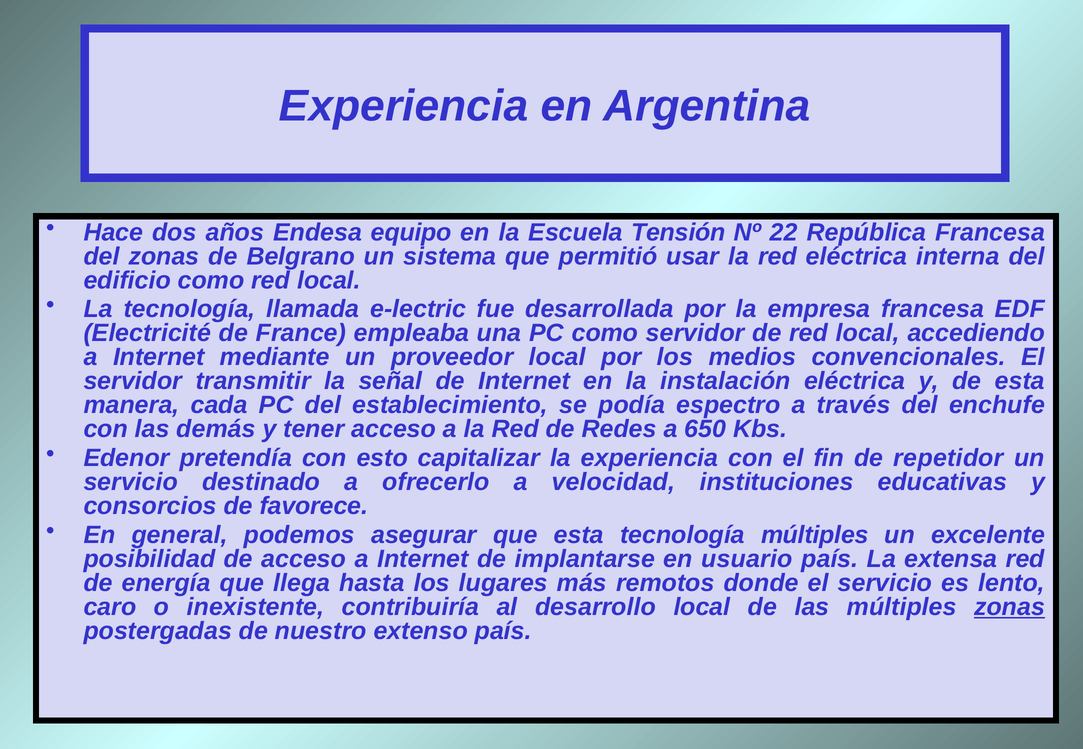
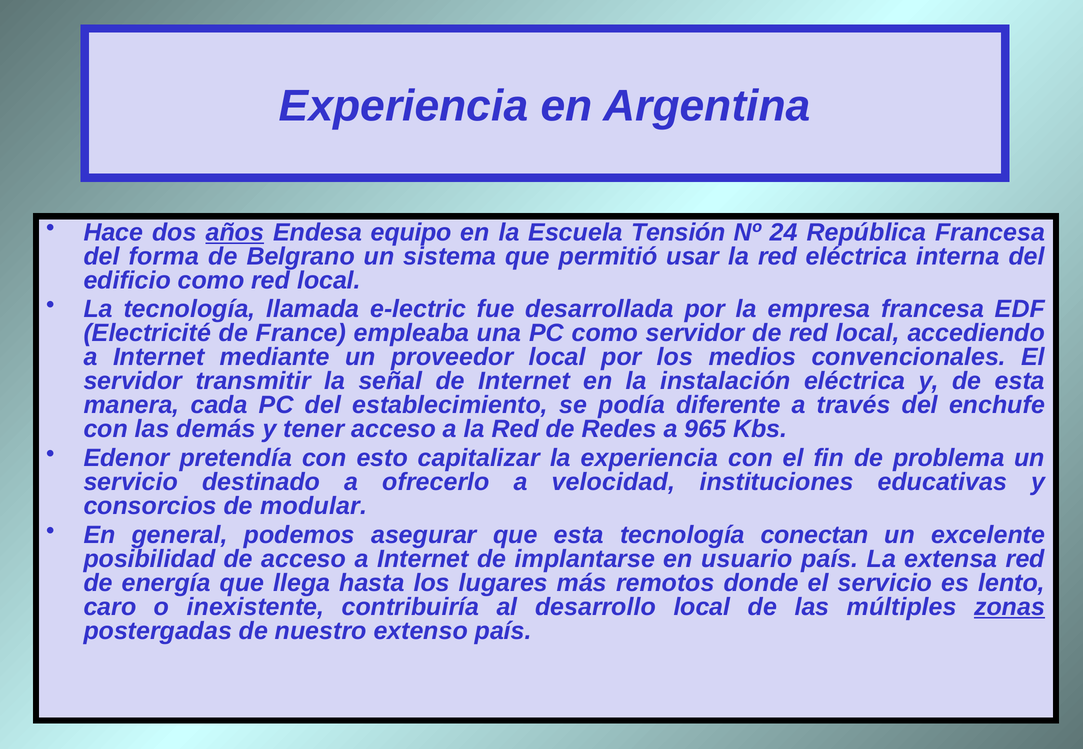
años underline: none -> present (235, 233)
22: 22 -> 24 (784, 233)
del zonas: zonas -> forma (164, 257)
espectro: espectro -> diferente (728, 406)
650: 650 -> 965 (705, 430)
repetidor: repetidor -> problema (949, 459)
favorece: favorece -> modular (314, 507)
tecnología múltiples: múltiples -> conectan (815, 536)
